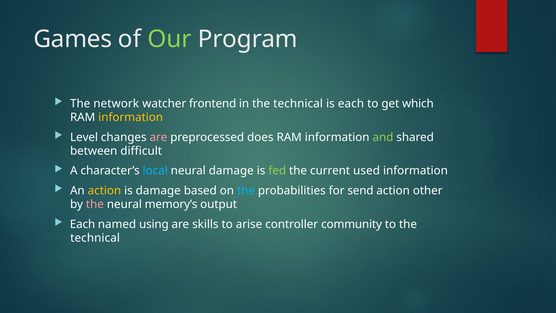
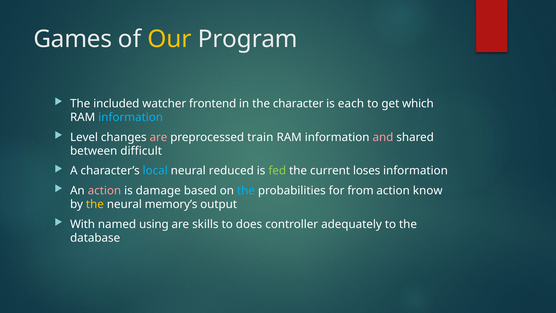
Our colour: light green -> yellow (169, 39)
network: network -> included (116, 104)
in the technical: technical -> character (298, 104)
information colour: yellow -> light blue (131, 117)
does: does -> train (260, 137)
and colour: light green -> pink (383, 137)
neural damage: damage -> reduced (231, 171)
used: used -> loses (367, 171)
action colour: yellow -> pink (104, 190)
send: send -> from (360, 190)
other: other -> know (428, 190)
the colour: pink -> yellow (95, 204)
Each: Each -> With (83, 224)
arise: arise -> does (249, 224)
community: community -> adequately (352, 224)
technical: technical -> database (95, 238)
